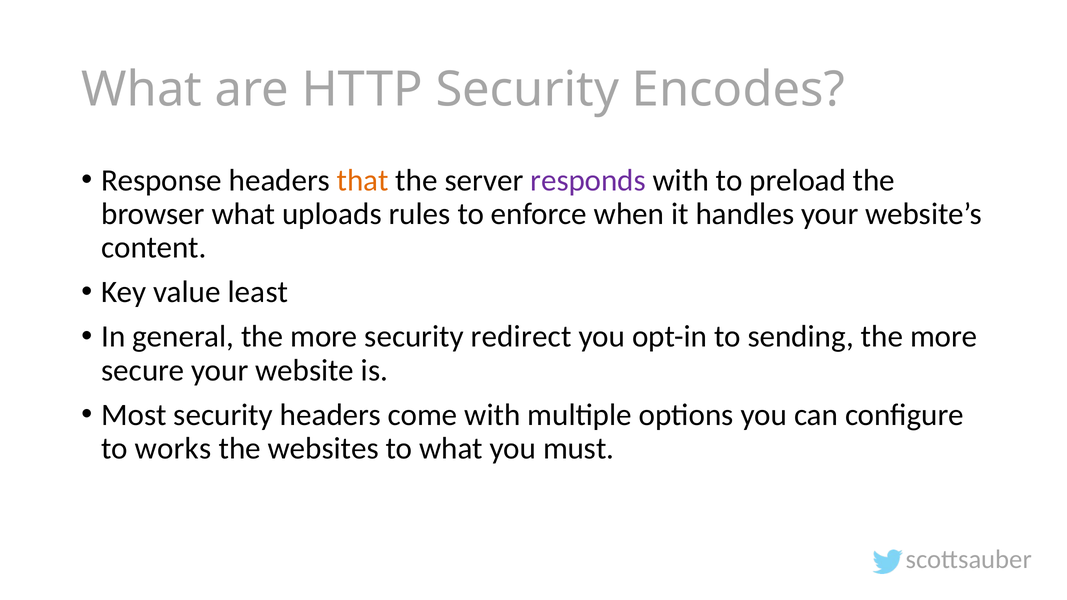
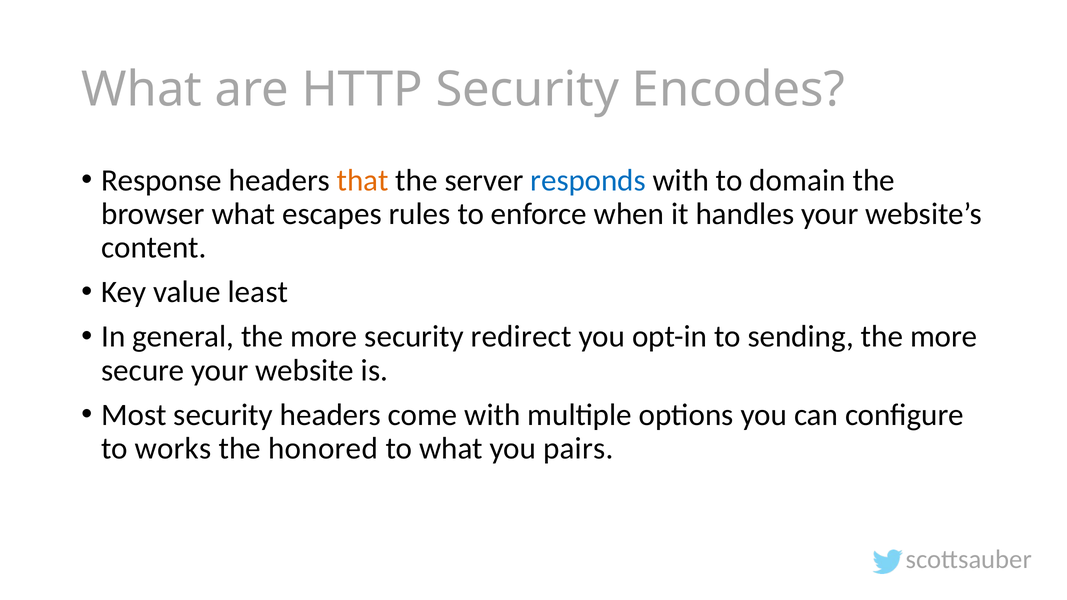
responds colour: purple -> blue (588, 180)
preload: preload -> domain (797, 180)
uploads: uploads -> escapes (332, 214)
websites: websites -> honored (323, 449)
must: must -> pairs (578, 449)
